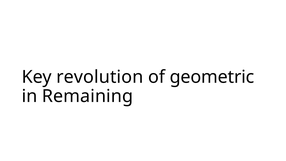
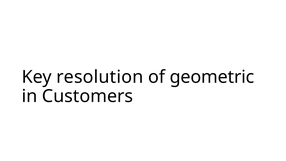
revolution: revolution -> resolution (100, 77)
Remaining: Remaining -> Customers (88, 96)
